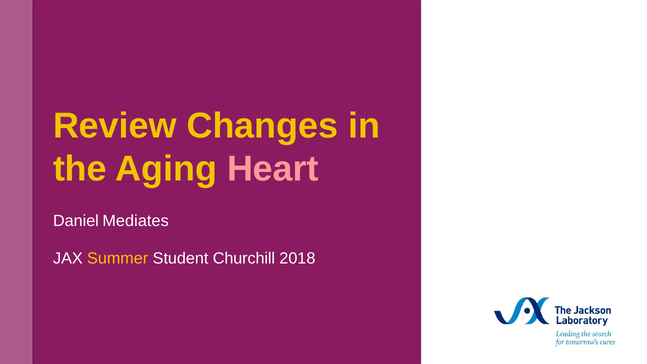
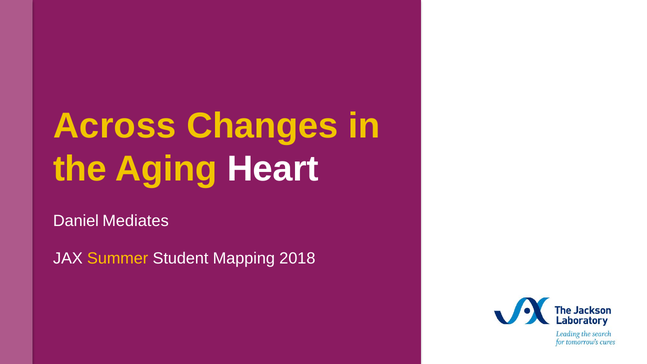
Review: Review -> Across (115, 126)
Heart colour: pink -> white (273, 169)
Churchill: Churchill -> Mapping (244, 258)
